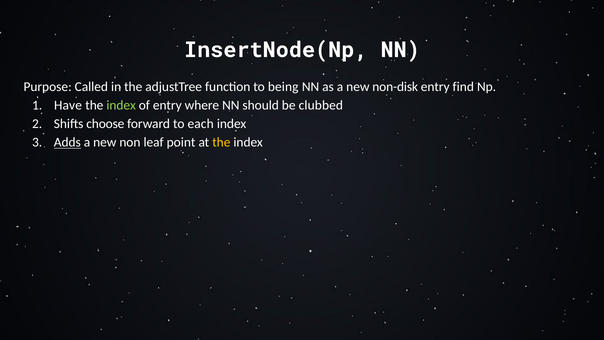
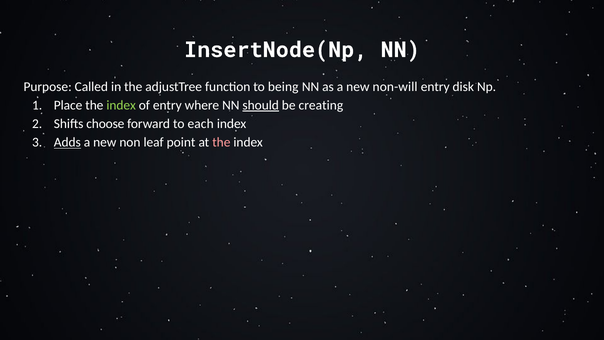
non-disk: non-disk -> non-will (395, 87)
find: find -> disk (463, 87)
Have: Have -> Place (68, 105)
should underline: none -> present (261, 105)
clubbed: clubbed -> creating (321, 105)
the colour: yellow -> pink (221, 142)
